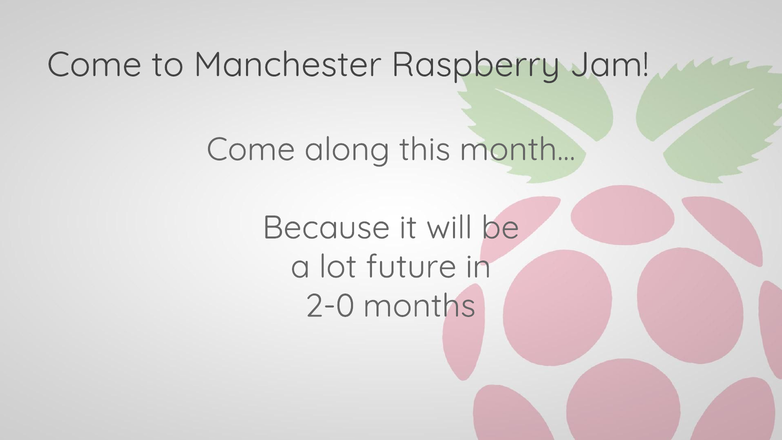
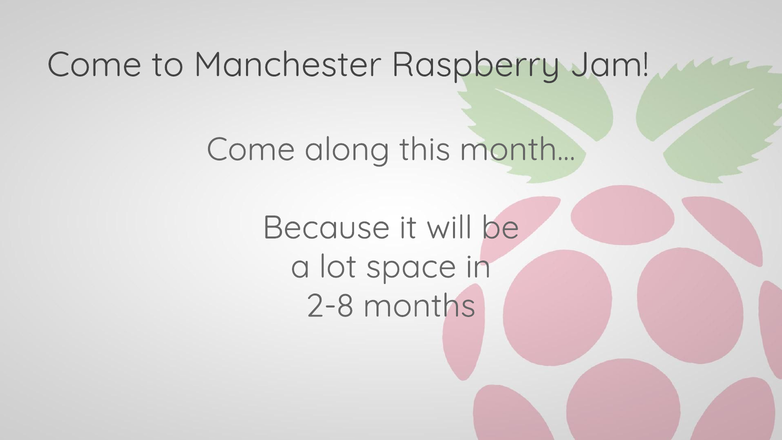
future: future -> space (411, 267)
2-0: 2-0 -> 2-8 (330, 306)
